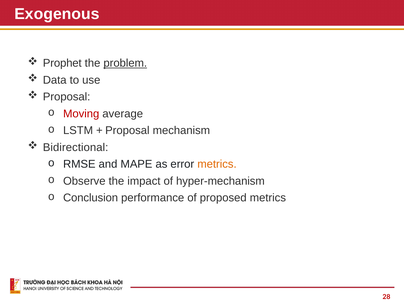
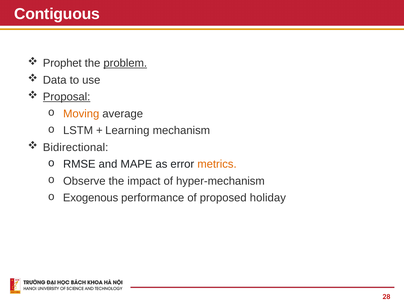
Exogenous: Exogenous -> Contiguous (57, 14)
Proposal underline: none -> present (67, 97)
Moving colour: red -> orange (81, 114)
Proposal: Proposal -> Learning (127, 131)
Conclusion: Conclusion -> Exogenous (91, 198)
proposed metrics: metrics -> holiday (268, 198)
